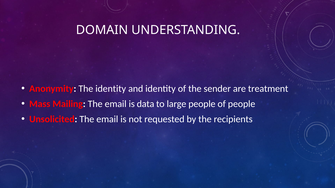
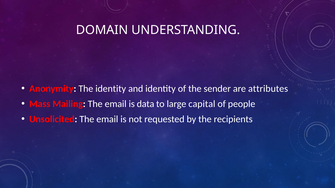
treatment: treatment -> attributes (268, 89)
large people: people -> capital (202, 104)
